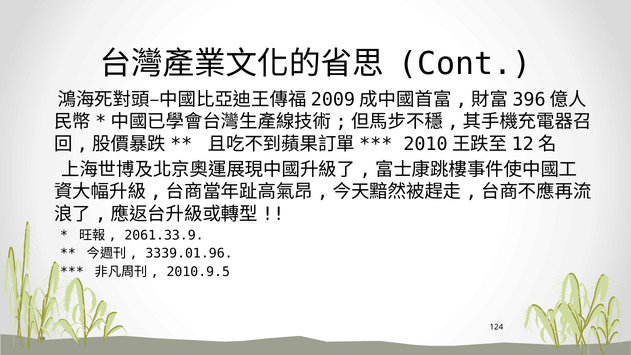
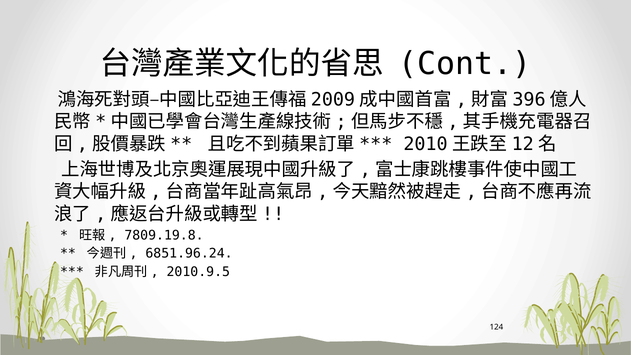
2061.33.9: 2061.33.9 -> 7809.19.8 (164, 235)
3339.01.96: 3339.01.96 -> 6851.96.24 (189, 254)
